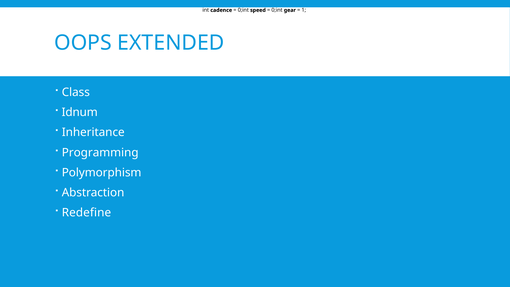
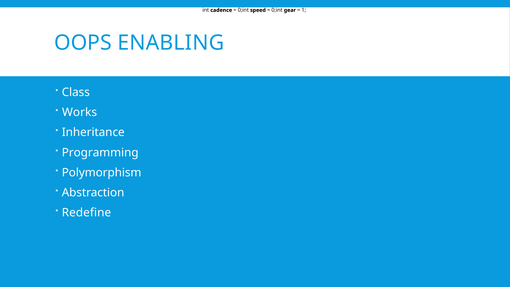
EXTENDED: EXTENDED -> ENABLING (171, 43)
Idnum: Idnum -> Works (80, 112)
